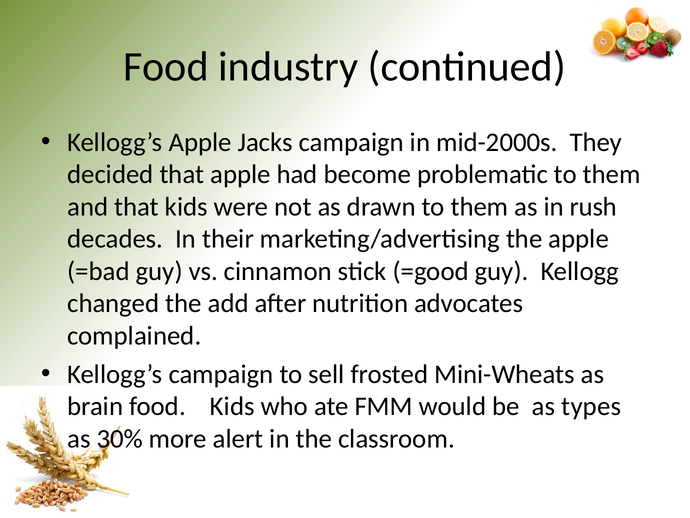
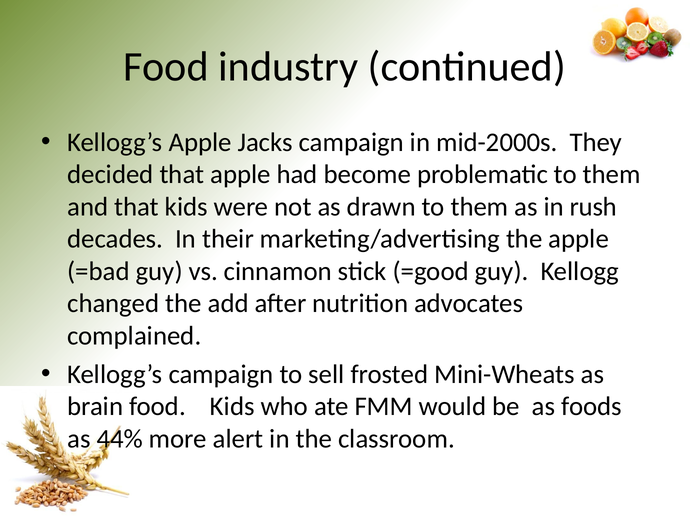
types: types -> foods (592, 406)
30%: 30% -> 44% (120, 438)
